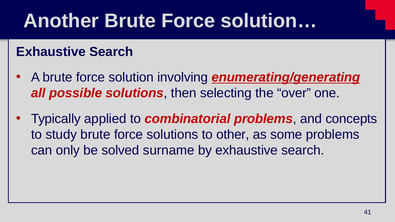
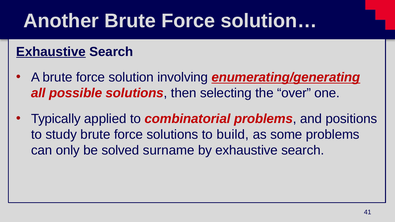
Exhaustive underline: none -> present (51, 52)
concepts: concepts -> positions (351, 119)
other: other -> build (233, 135)
